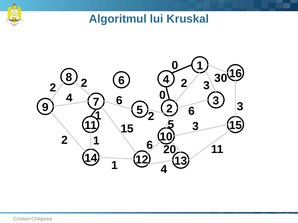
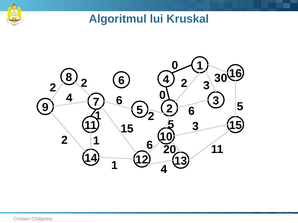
3: 3 -> 5 (240, 107)
